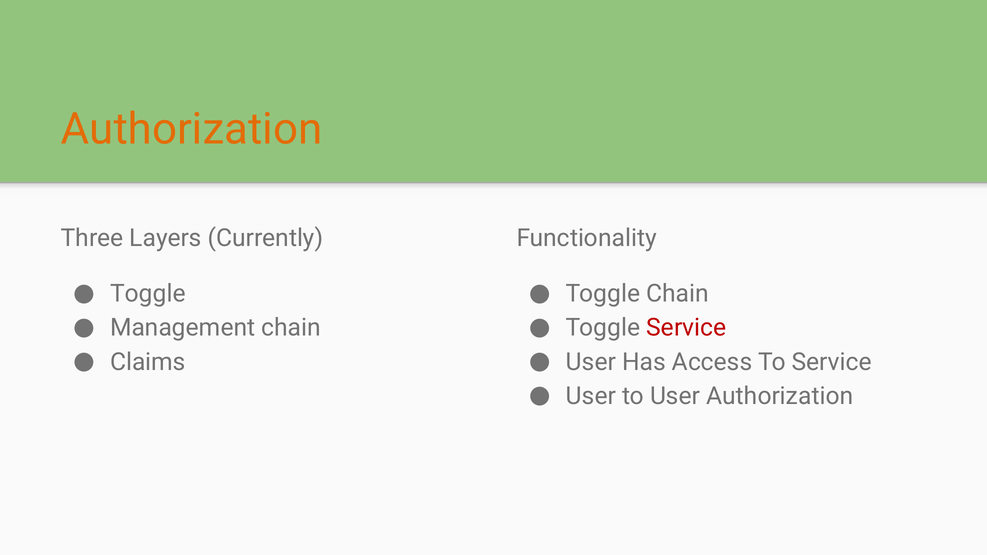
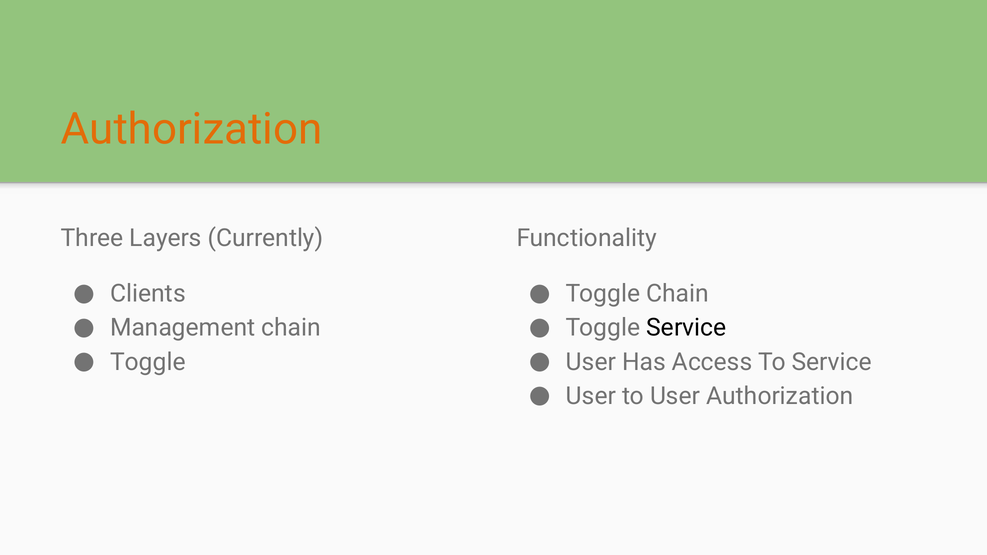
Toggle: Toggle -> Clients (148, 294)
Service colour: red -> black (686, 328)
Claims: Claims -> Toggle (148, 362)
